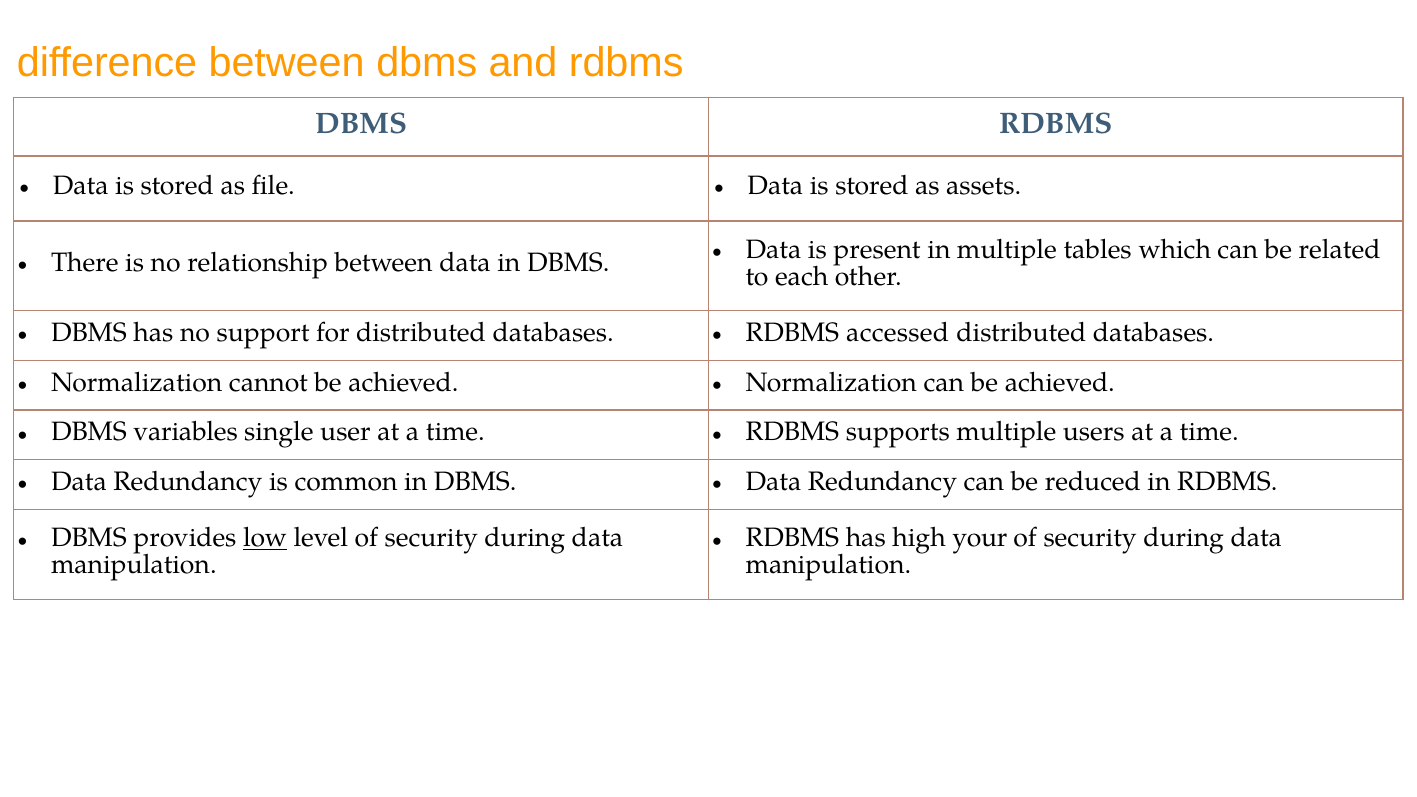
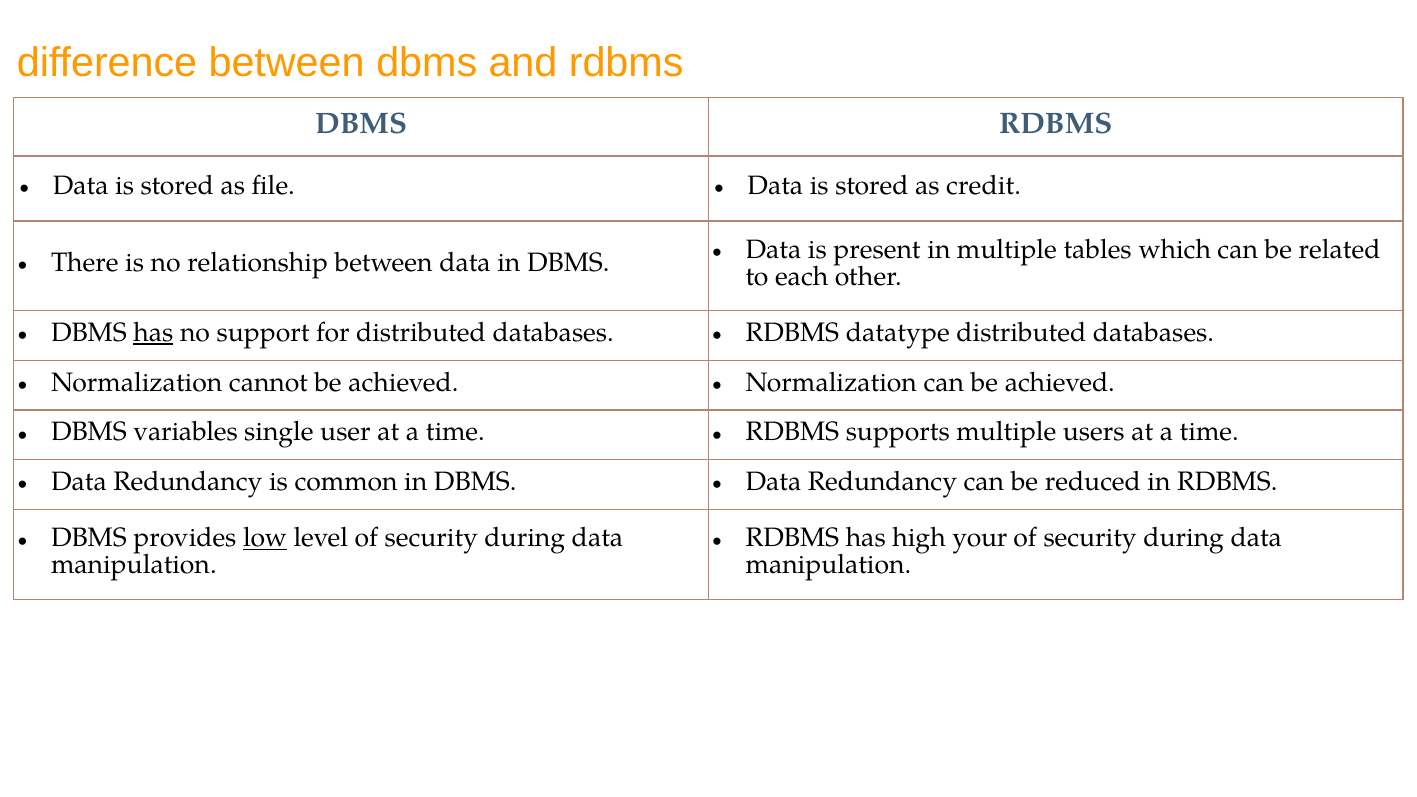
assets: assets -> credit (984, 186)
has underline: none -> present (153, 333)
accessed: accessed -> datatype (898, 333)
